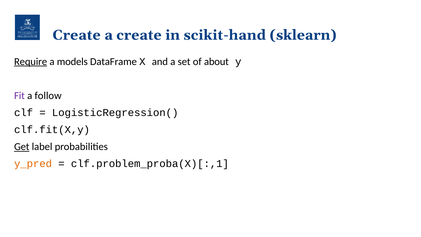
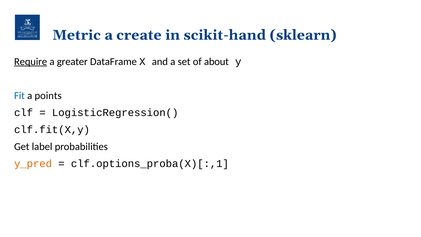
Create: Create -> Metric (77, 35)
models: models -> greater (72, 62)
Fit colour: purple -> blue (19, 96)
follow: follow -> points (48, 96)
Get underline: present -> none (22, 147)
clf.problem_proba(X)[:,1: clf.problem_proba(X)[:,1 -> clf.options_proba(X)[:,1 (150, 164)
